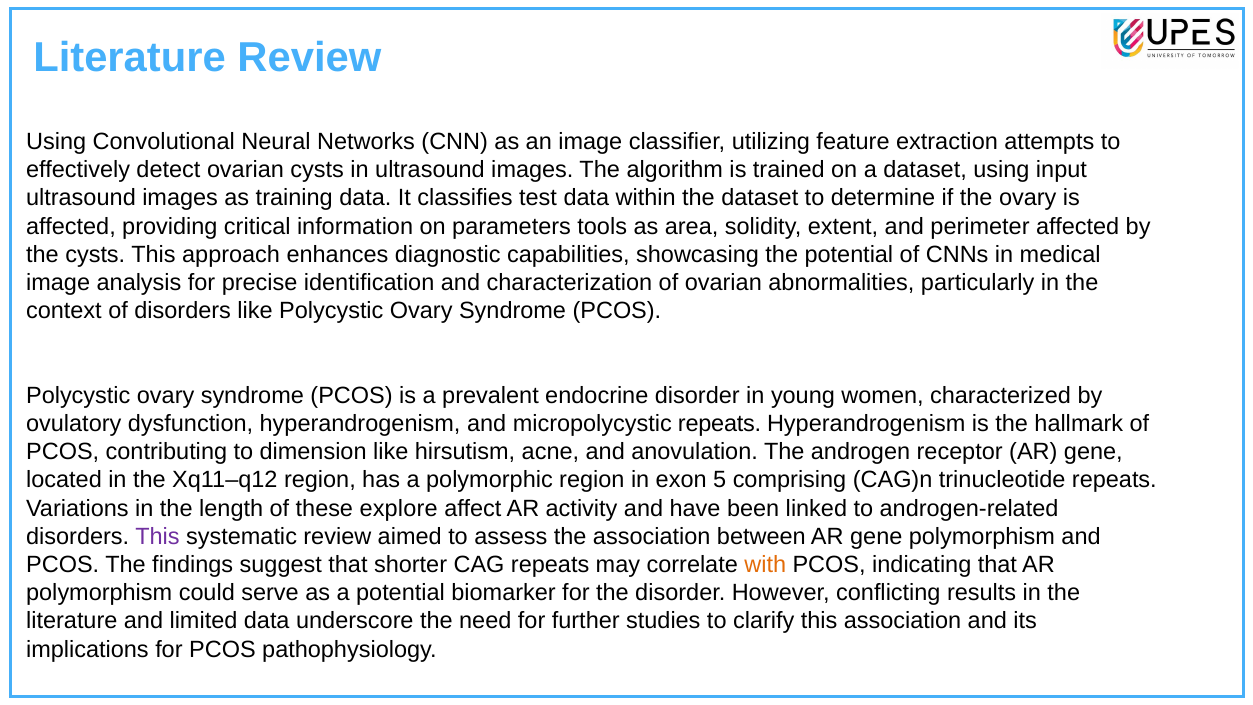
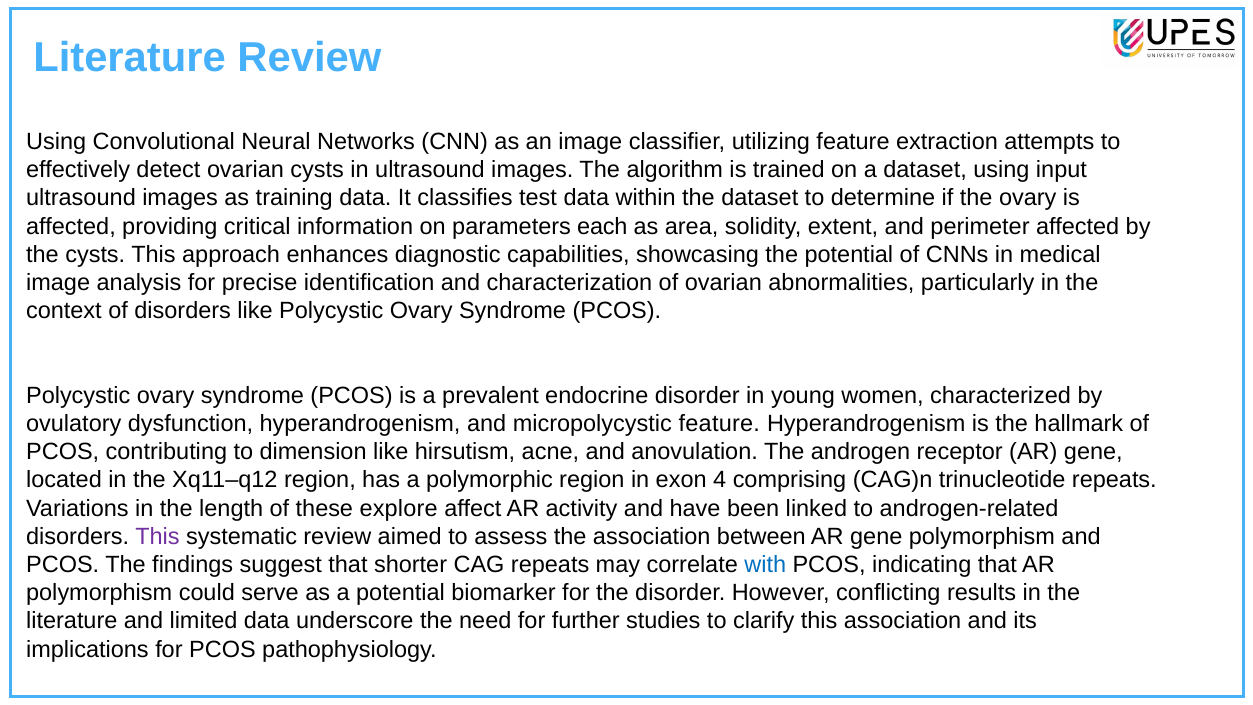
tools: tools -> each (602, 226)
micropolycystic repeats: repeats -> feature (719, 424)
5: 5 -> 4 (720, 480)
with colour: orange -> blue (765, 565)
